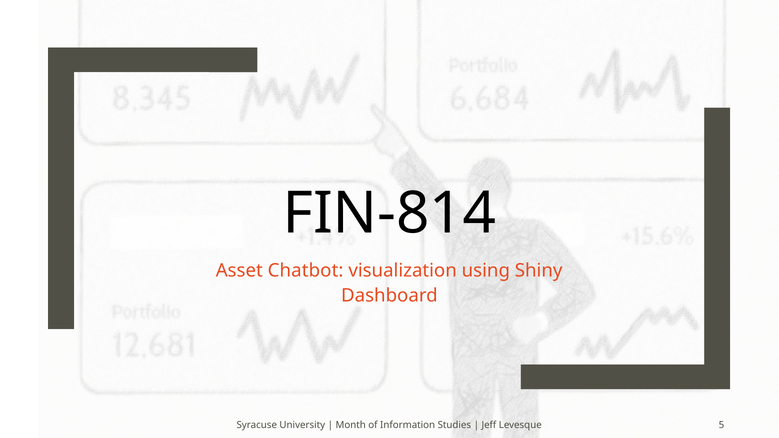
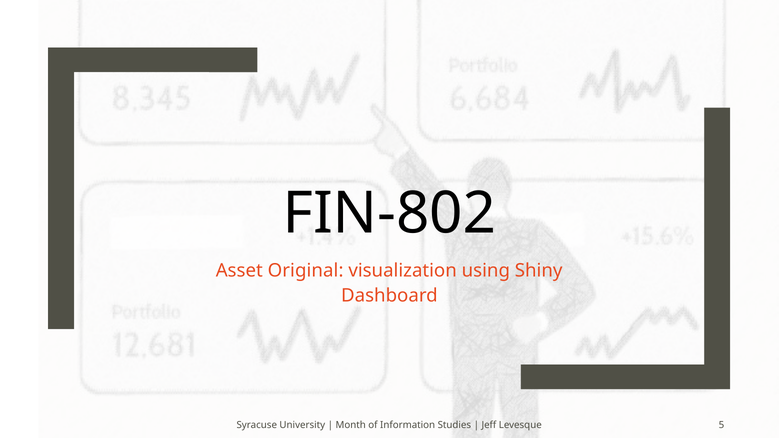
FIN-814: FIN-814 -> FIN-802 (390, 214)
Chatbot: Chatbot -> Original (306, 271)
